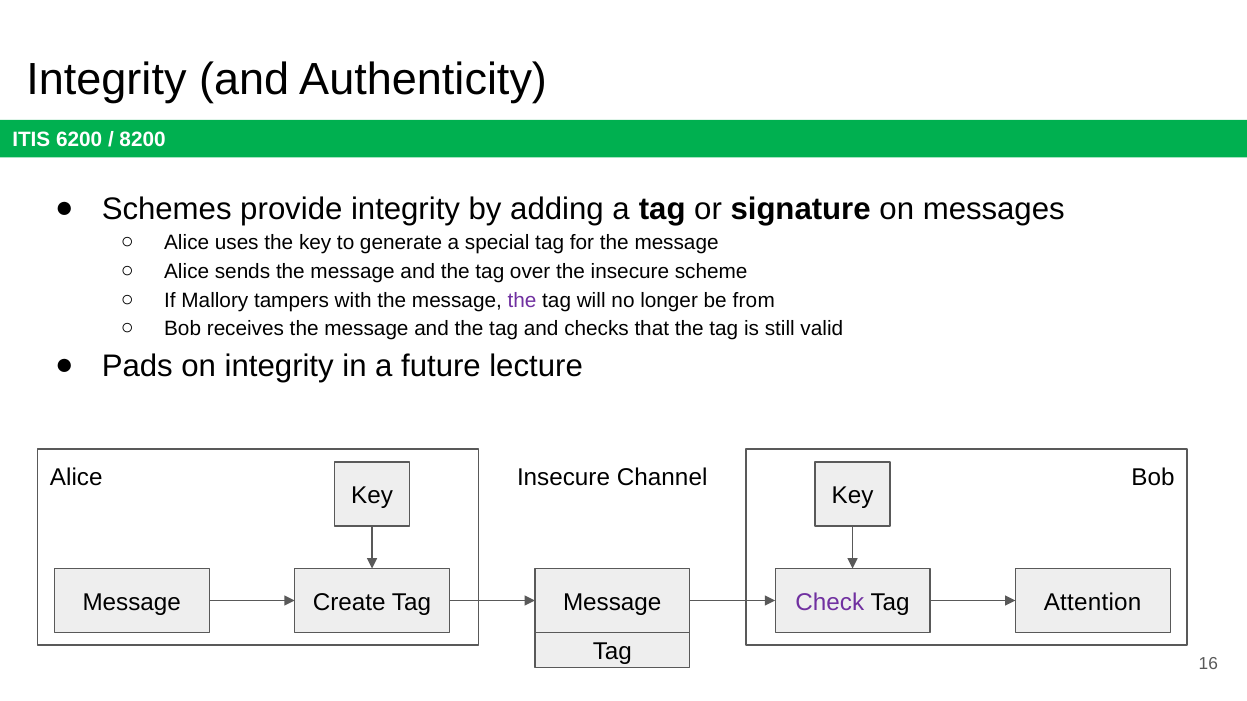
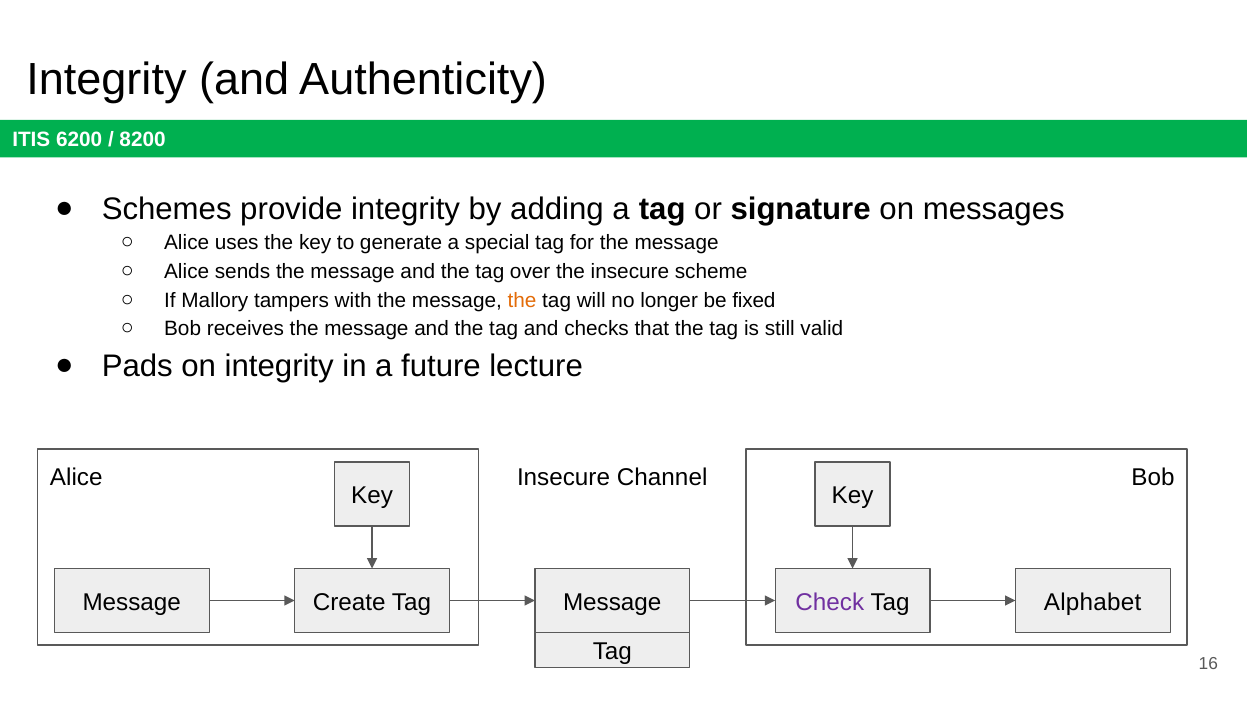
the colour: purple -> orange (522, 300)
from: from -> fixed (754, 300)
Attention: Attention -> Alphabet (1093, 603)
